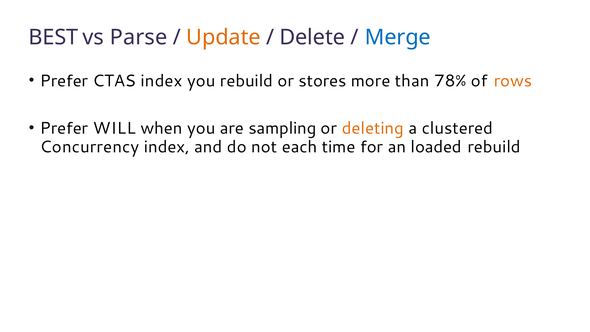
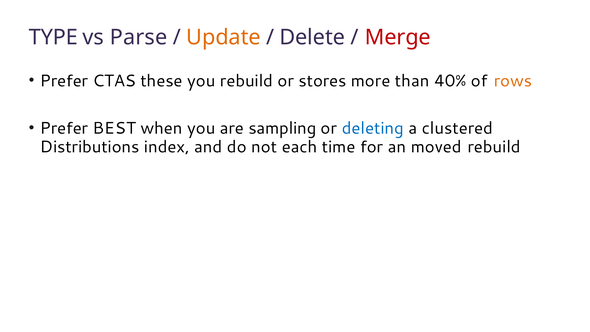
BEST: BEST -> TYPE (53, 37)
Merge colour: blue -> red (398, 37)
CTAS index: index -> these (162, 81)
78%: 78% -> 40% (450, 81)
WILL: WILL -> BEST (114, 128)
deleting colour: orange -> blue (373, 128)
Concurrency: Concurrency -> Distributions (90, 147)
loaded: loaded -> moved (436, 147)
